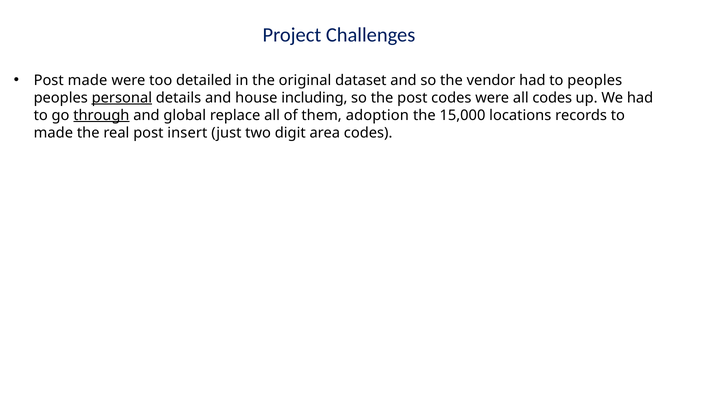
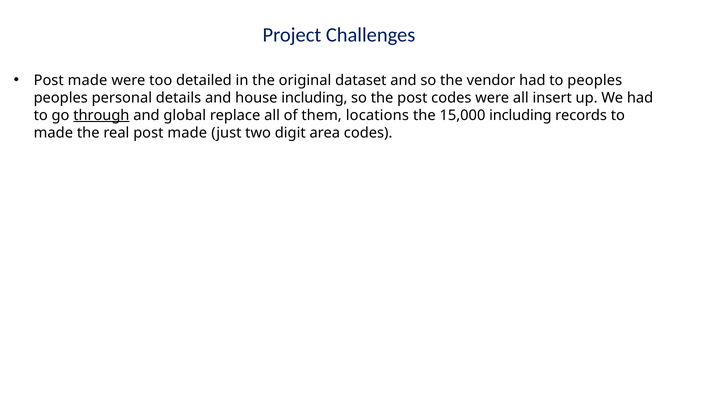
personal underline: present -> none (122, 98)
all codes: codes -> insert (552, 98)
adoption: adoption -> locations (377, 115)
15,000 locations: locations -> including (520, 115)
real post insert: insert -> made (187, 133)
